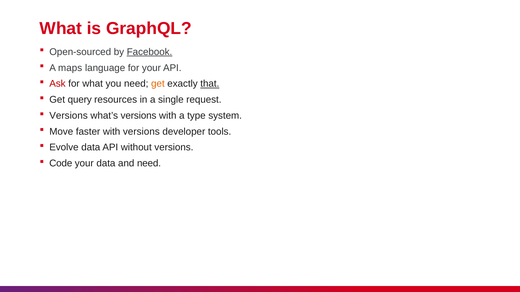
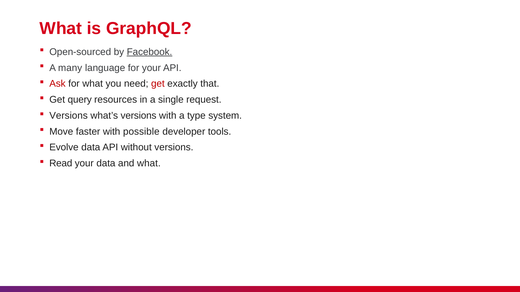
maps: maps -> many (70, 68)
get colour: orange -> red (158, 84)
that underline: present -> none (210, 84)
with versions: versions -> possible (141, 132)
Code: Code -> Read (61, 164)
and need: need -> what (149, 164)
